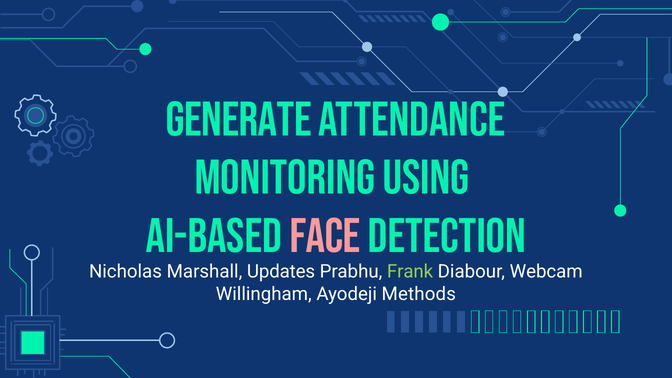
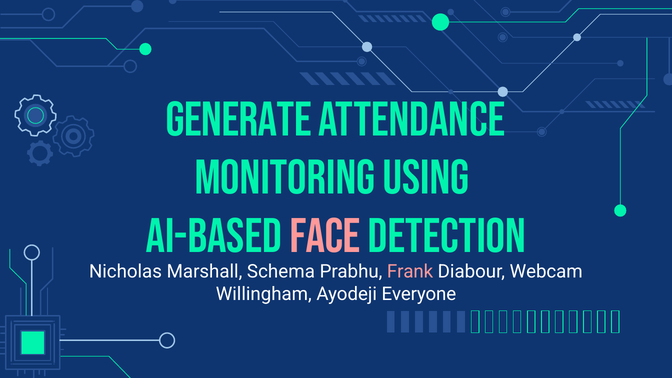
Updates: Updates -> Schema (281, 272)
Frank colour: light green -> pink (410, 272)
Methods: Methods -> Everyone (419, 294)
